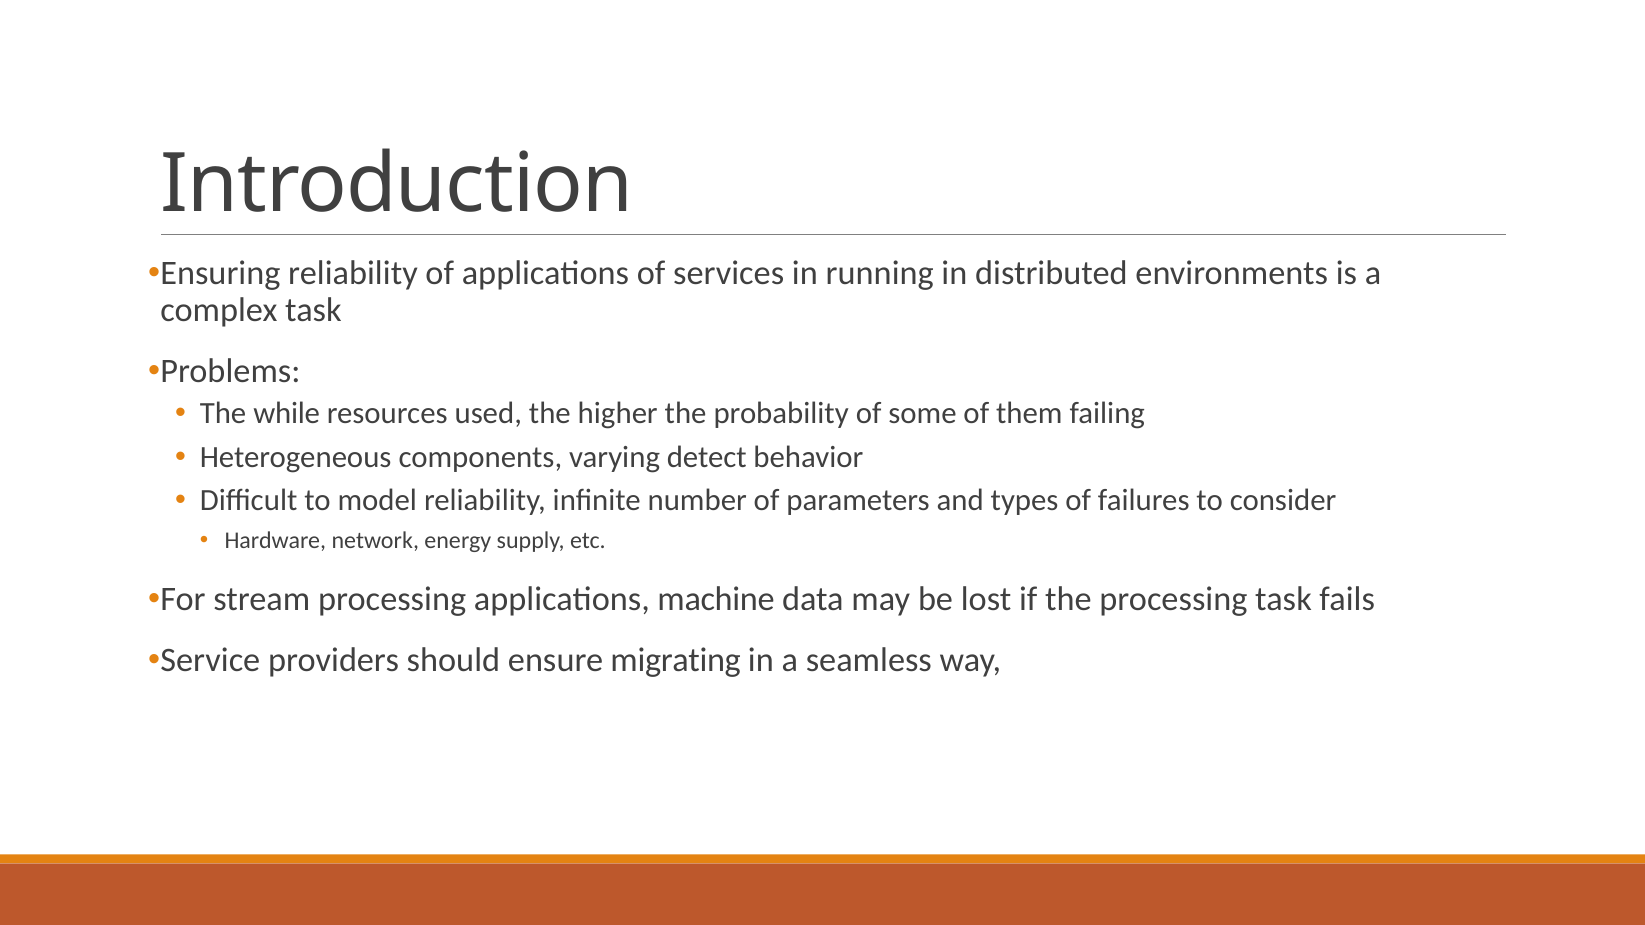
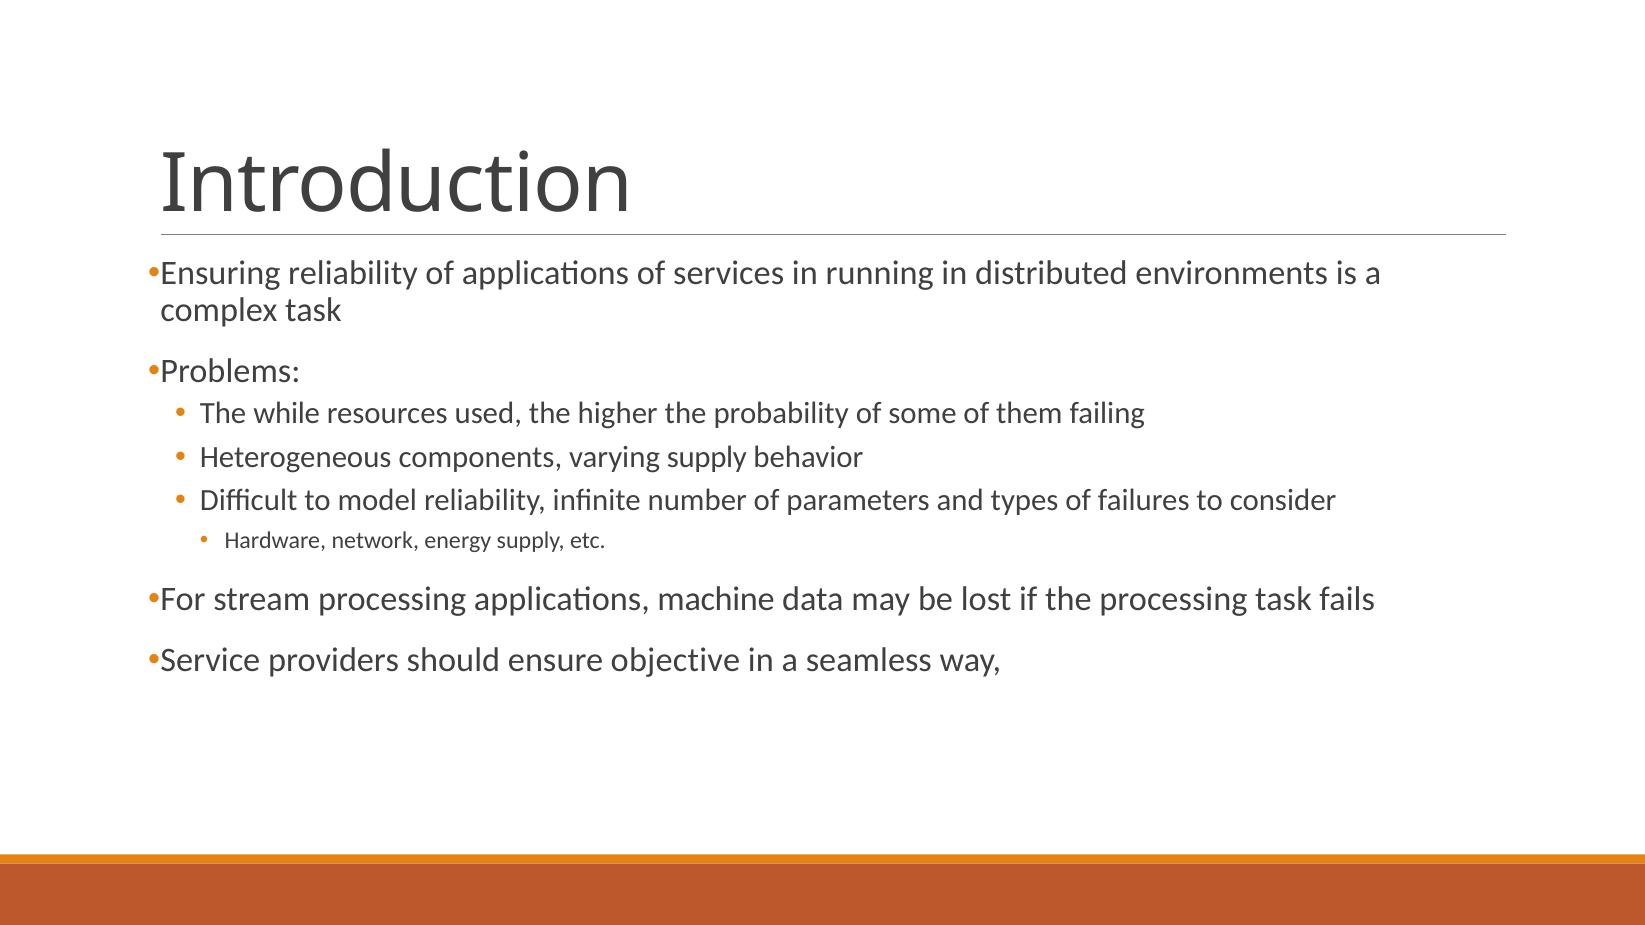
varying detect: detect -> supply (707, 457)
migrating: migrating -> objective (675, 661)
